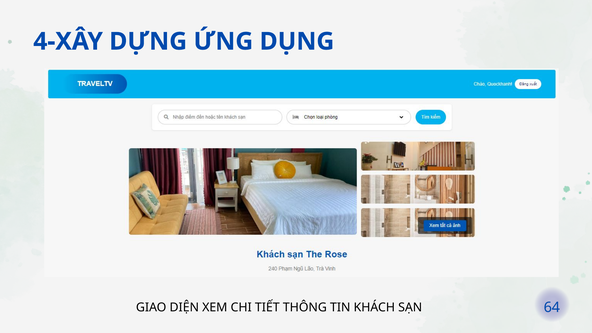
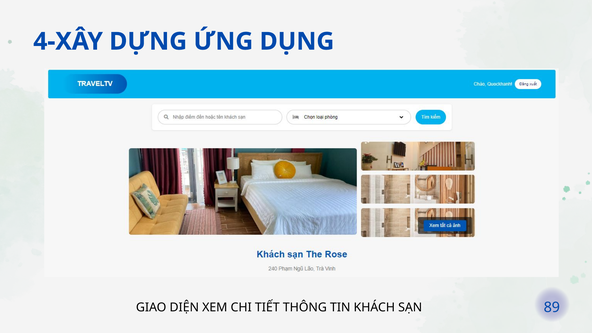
64: 64 -> 89 (552, 307)
